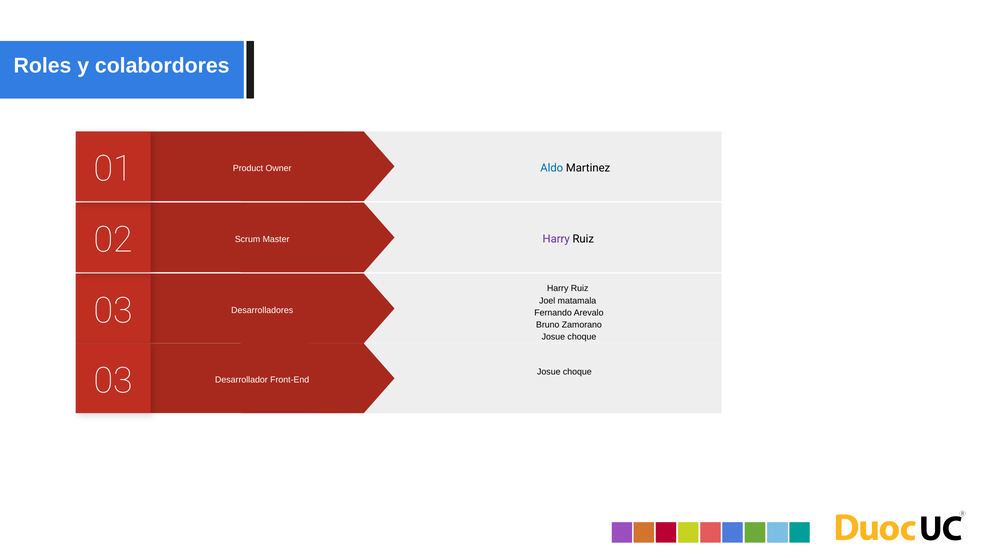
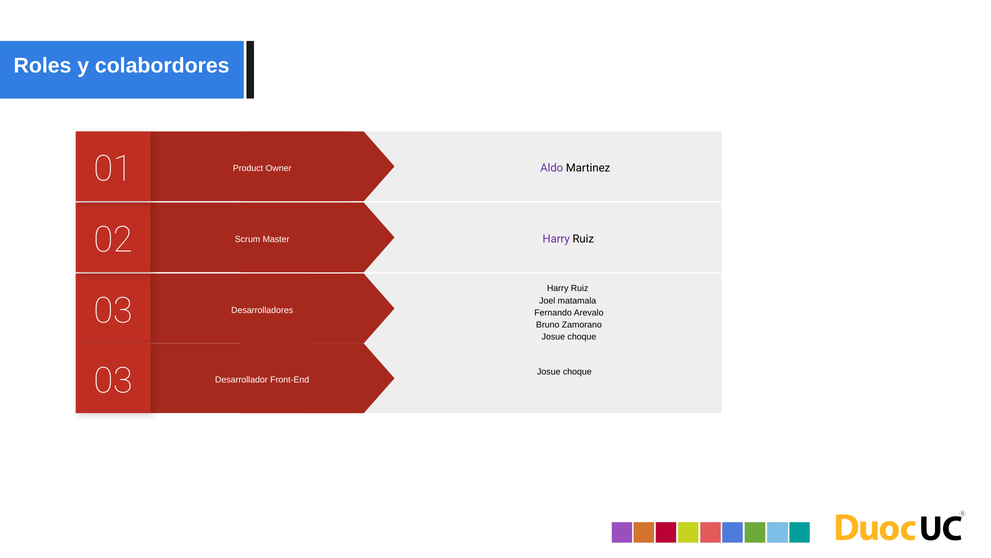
Aldo colour: blue -> purple (552, 168)
